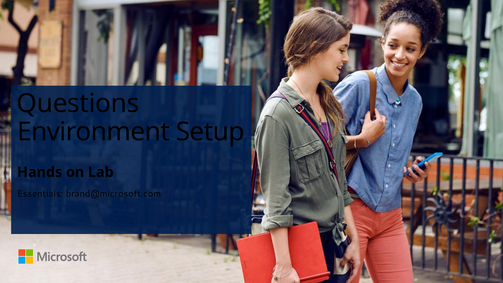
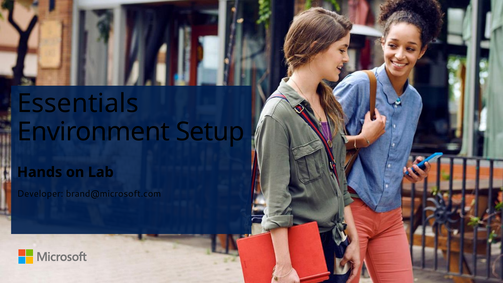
Questions: Questions -> Essentials (78, 103)
Essentials: Essentials -> Developer (40, 194)
